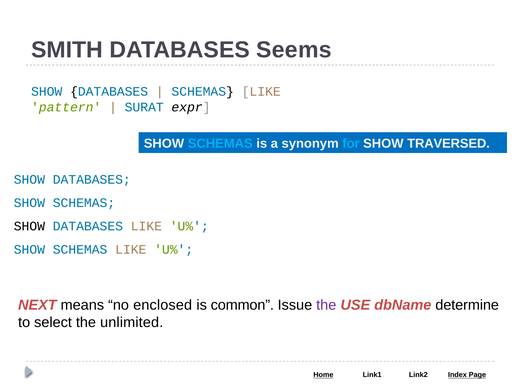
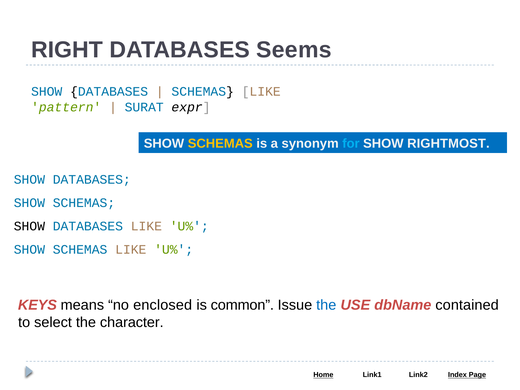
SMITH: SMITH -> RIGHT (67, 50)
SCHEMAS colour: light blue -> yellow (220, 144)
TRAVERSED: TRAVERSED -> RIGHTMOST (448, 144)
NEXT: NEXT -> KEYS (37, 305)
the colour: purple -> blue (326, 305)
determine: determine -> contained (467, 305)
unlimited: unlimited -> character (132, 323)
